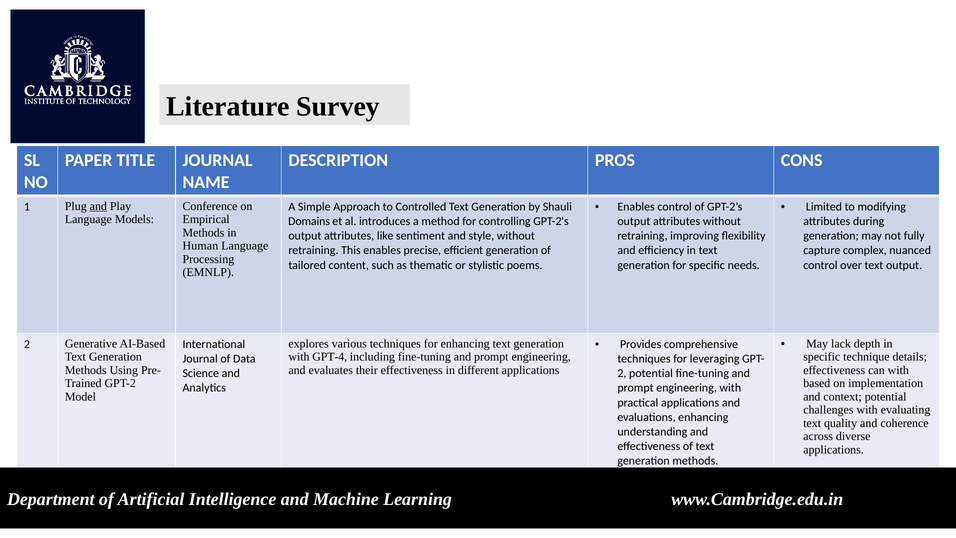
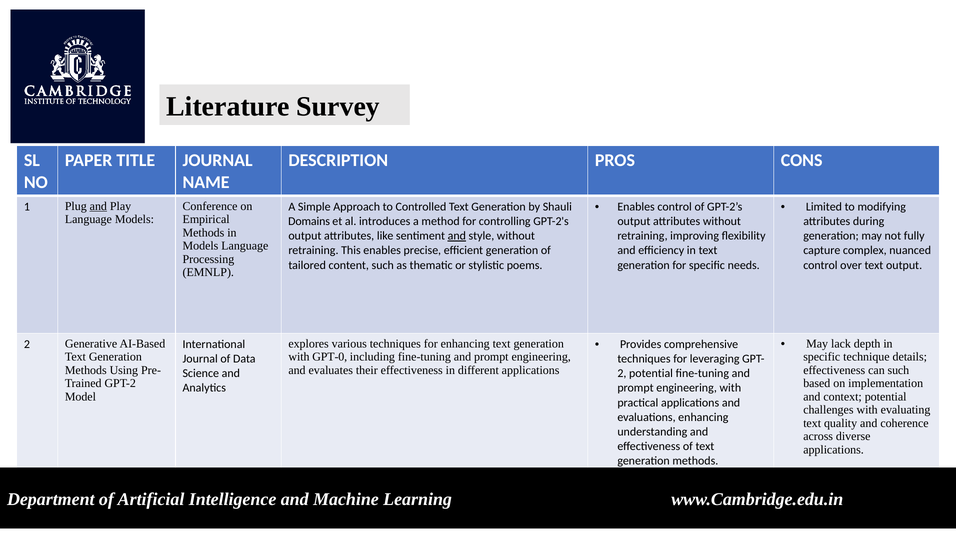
and underline: none -> present (457, 236)
Human: Human -> Models (200, 246)
GPT-4: GPT-4 -> GPT-0 (330, 357)
can with: with -> such (898, 370)
